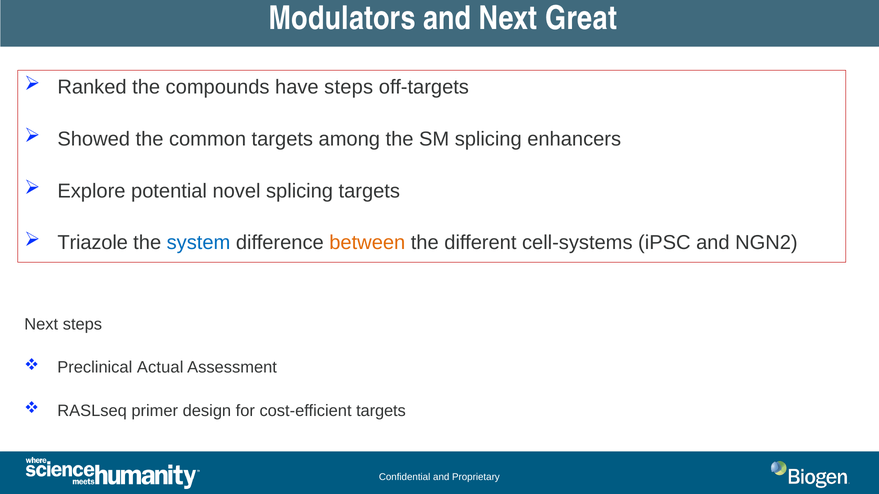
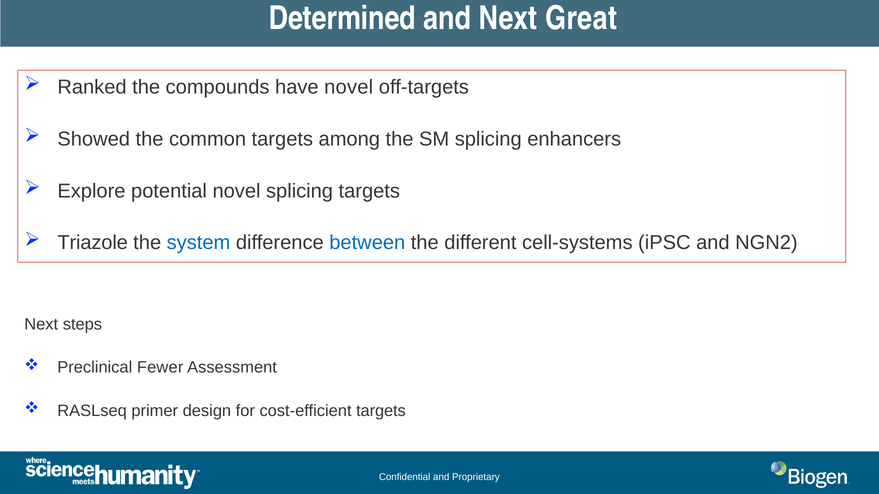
Modulators: Modulators -> Determined (342, 18)
have steps: steps -> novel (349, 87)
between colour: orange -> blue (367, 243)
Actual: Actual -> Fewer (160, 368)
